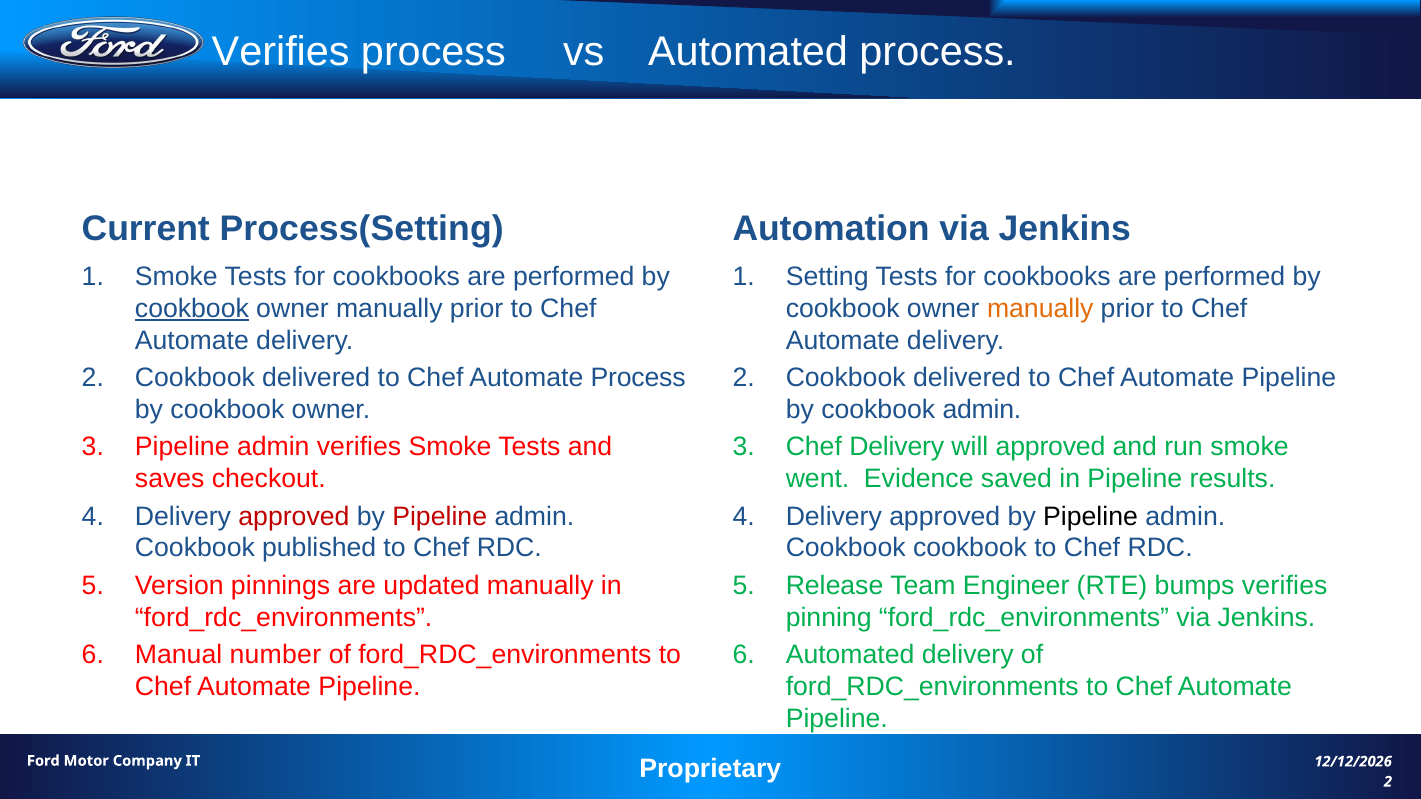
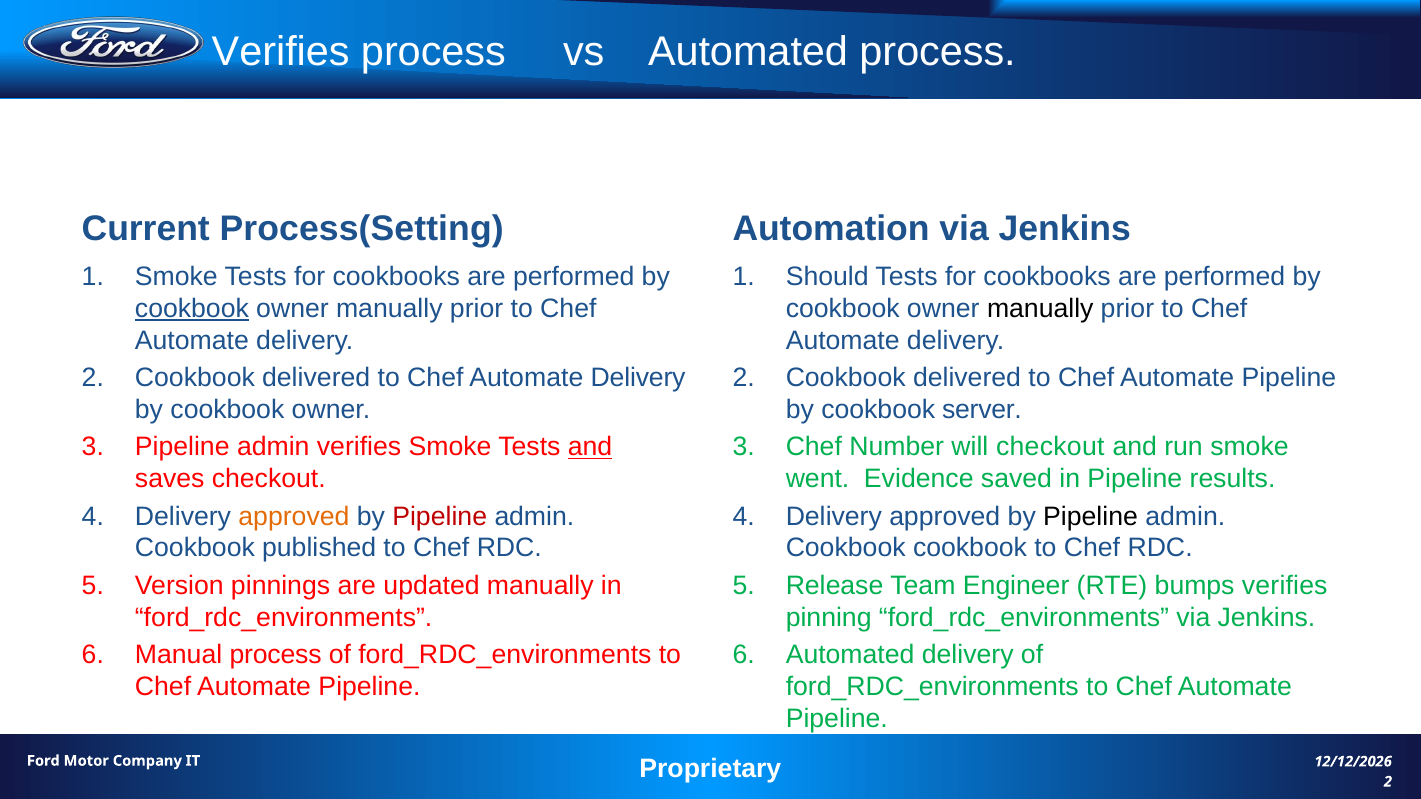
Setting: Setting -> Should (827, 277)
manually colour: orange -> black (1040, 309)
Process: Process -> Delivery (638, 378)
cookbook admin: admin -> server (982, 410)
and underline: none -> present (590, 447)
Chef Delivery: Delivery -> Number (897, 447)
will approved: approved -> checkout (1050, 447)
approved colour: red -> orange (294, 516)
Manual number: number -> process (276, 655)
